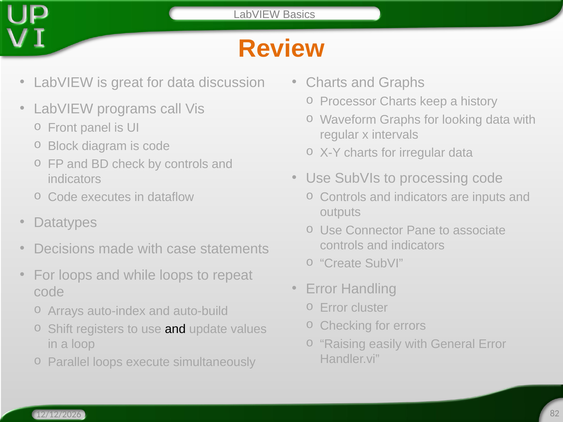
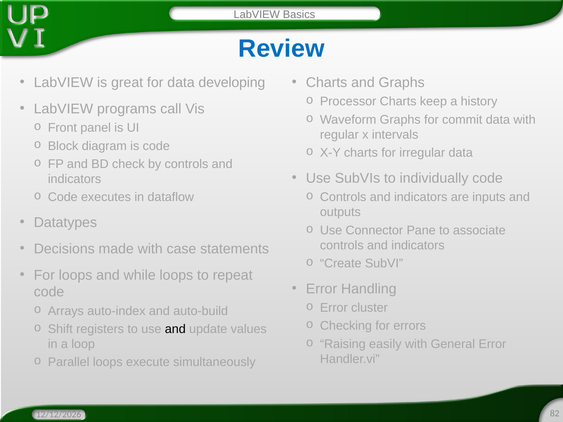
Review colour: orange -> blue (281, 49)
discussion: discussion -> developing (232, 83)
looking: looking -> commit (462, 120)
processing: processing -> individually (434, 178)
